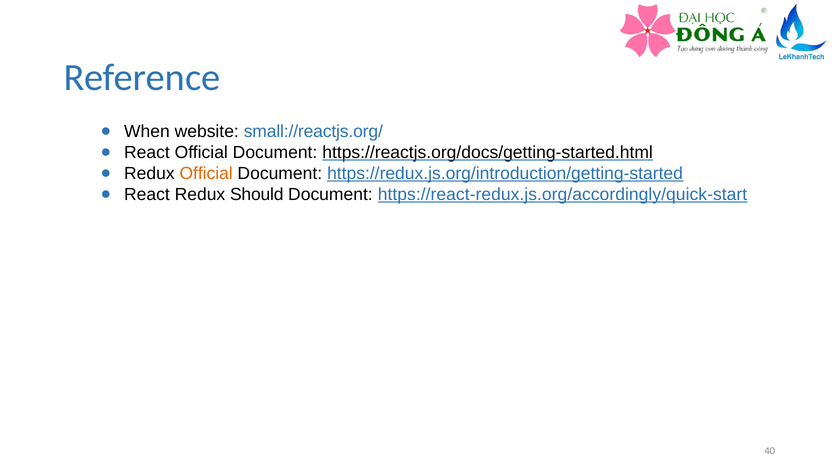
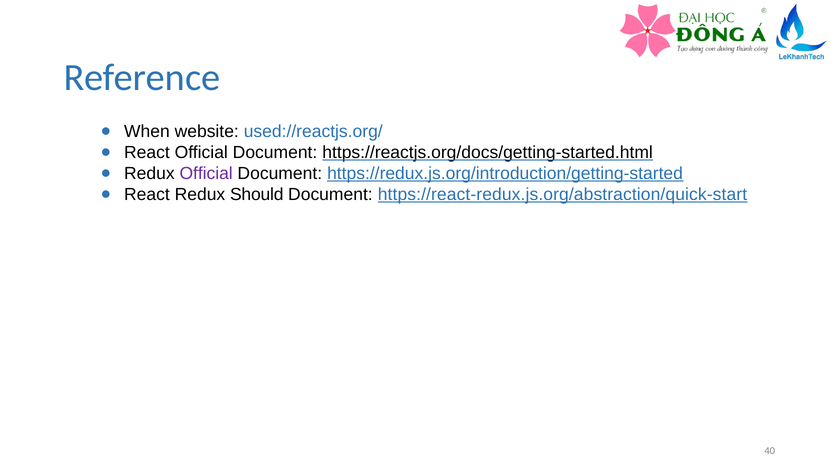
small://reactjs.org/: small://reactjs.org/ -> used://reactjs.org/ (313, 131)
Official colour: orange -> purple (206, 173)
https://react-redux.js.org/accordingly/quick-start: https://react-redux.js.org/accordingly/quick-start -> https://react-redux.js.org/abstraction/quick-start (562, 194)
